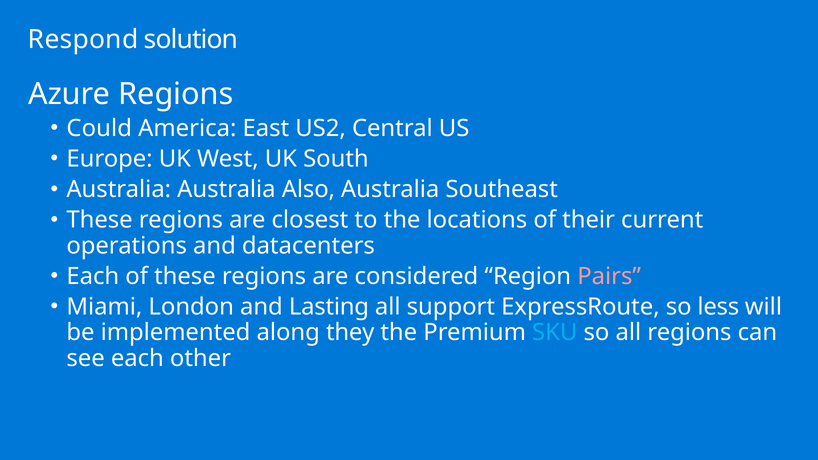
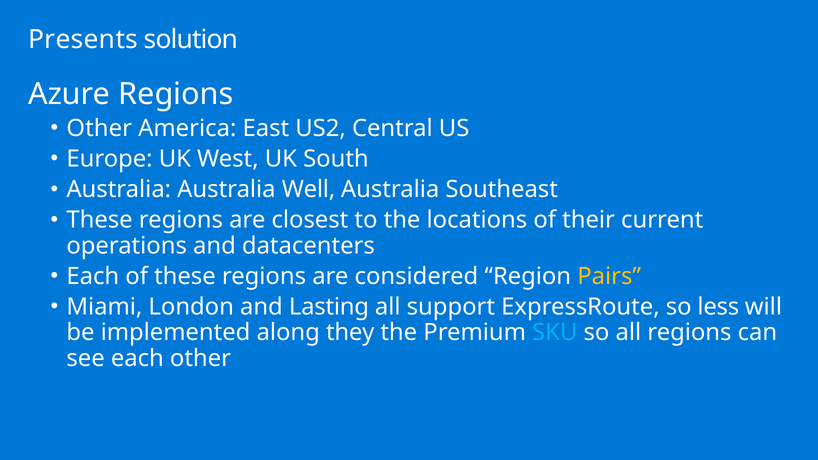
Respond: Respond -> Presents (83, 40)
Could: Could -> Other (99, 128)
Also: Also -> Well (308, 189)
Pairs colour: pink -> yellow (609, 276)
